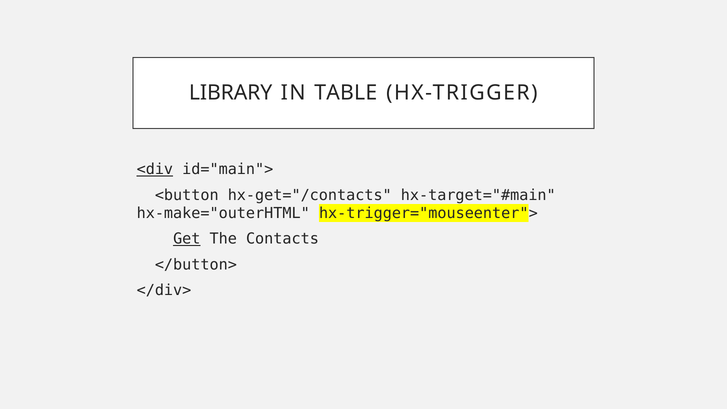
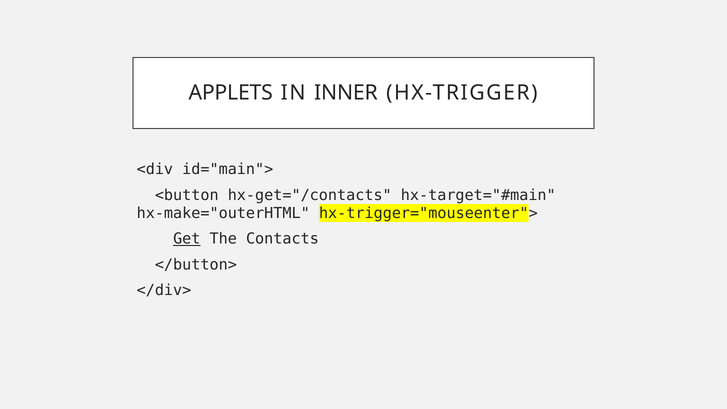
LIBRARY: LIBRARY -> APPLETS (231, 93)
TABLE: TABLE -> INNER (346, 93)
<div underline: present -> none (155, 169)
